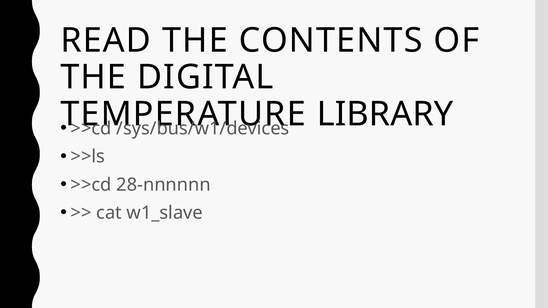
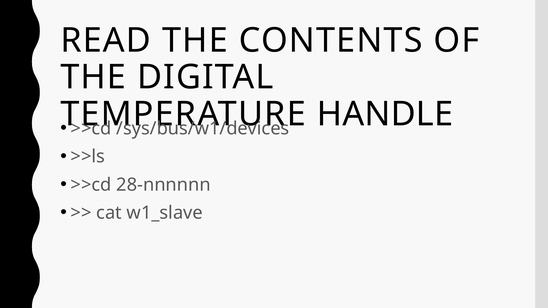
LIBRARY: LIBRARY -> HANDLE (385, 114)
